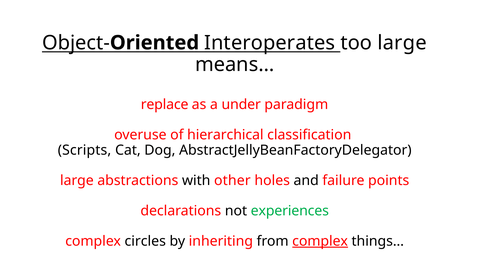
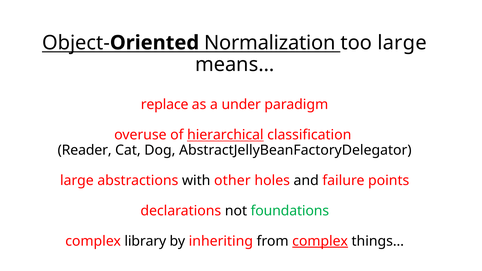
Interoperates: Interoperates -> Normalization (270, 43)
hierarchical underline: none -> present (225, 135)
Scripts: Scripts -> Reader (85, 150)
experiences: experiences -> foundations (290, 211)
circles: circles -> library (145, 241)
